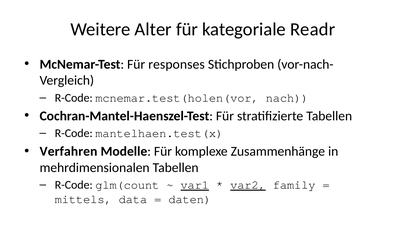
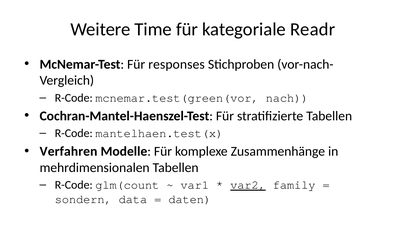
Alter: Alter -> Time (153, 29)
mcnemar.test(holen(vor: mcnemar.test(holen(vor -> mcnemar.test(green(vor (177, 98)
var1 underline: present -> none (195, 185)
mittels: mittels -> sondern (83, 200)
